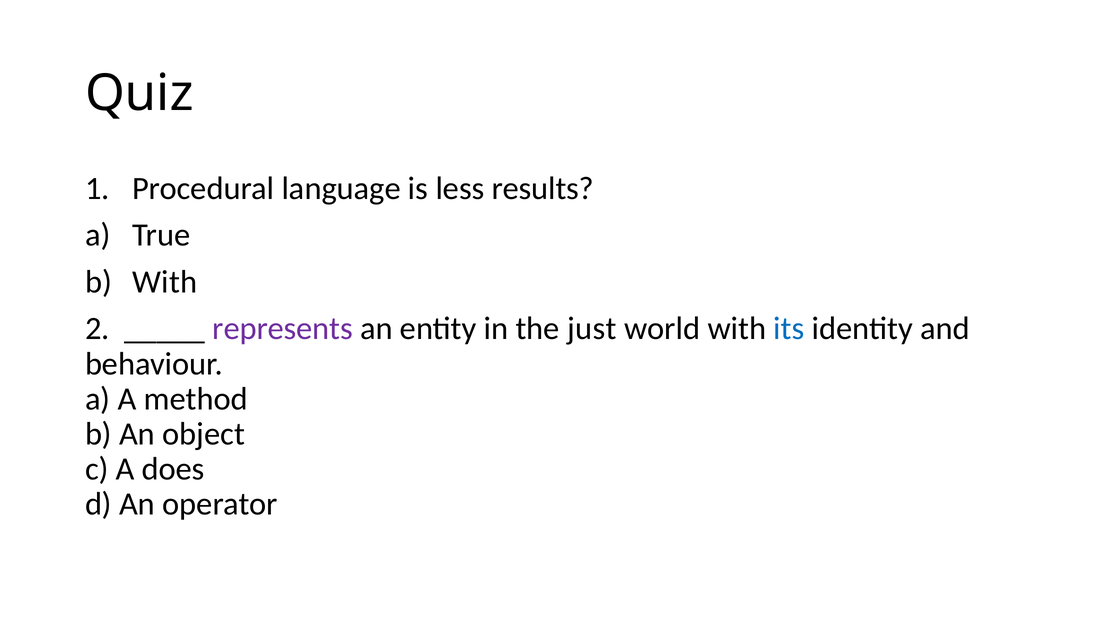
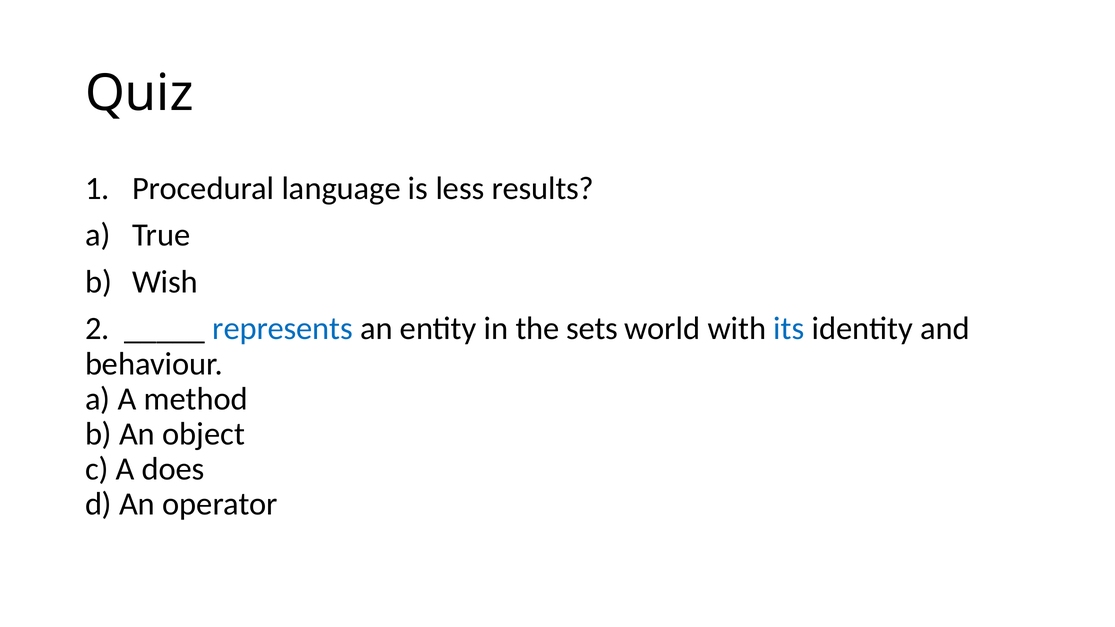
b With: With -> Wish (165, 282)
represents colour: purple -> blue (283, 329)
just: just -> sets (592, 329)
